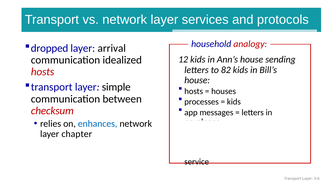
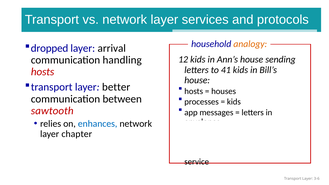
analogy colour: red -> orange (250, 44)
idealized: idealized -> handling (122, 60)
82: 82 -> 41 (226, 70)
simple: simple -> better (116, 87)
checksum: checksum -> sawtooth (52, 111)
